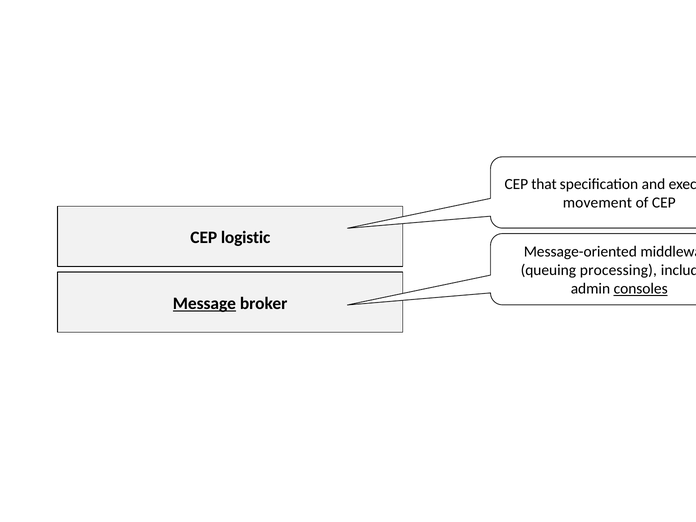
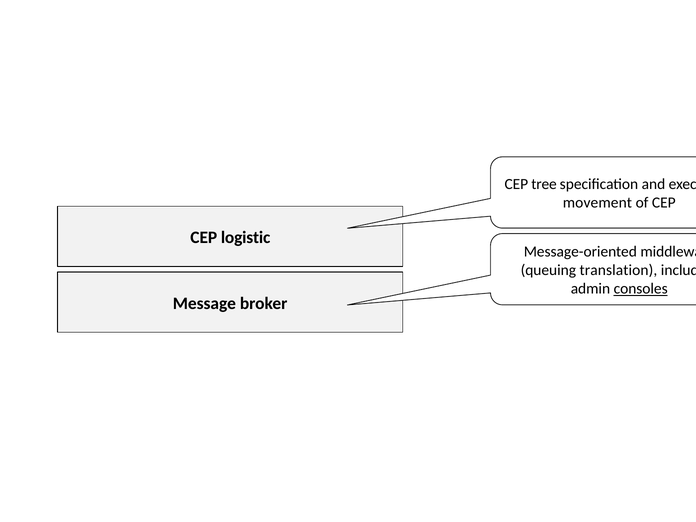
that: that -> tree (544, 184)
processing: processing -> translation (618, 270)
Message underline: present -> none (204, 303)
